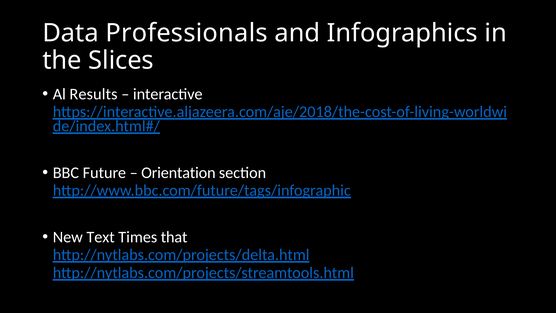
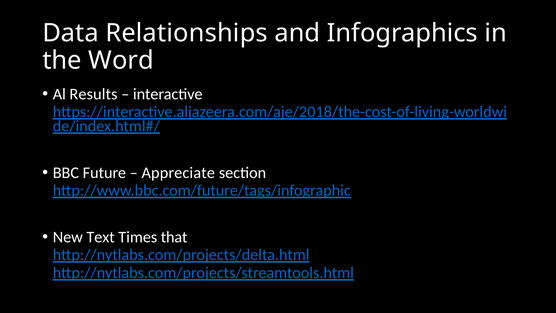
Professionals: Professionals -> Relationships (187, 33)
Slices: Slices -> Word (121, 60)
Orientation: Orientation -> Appreciate (178, 173)
